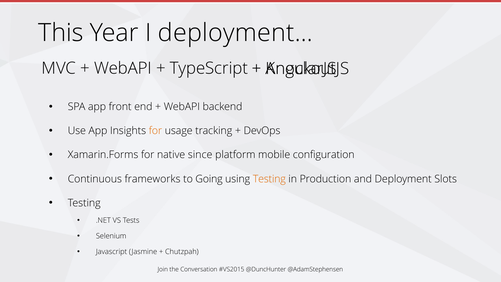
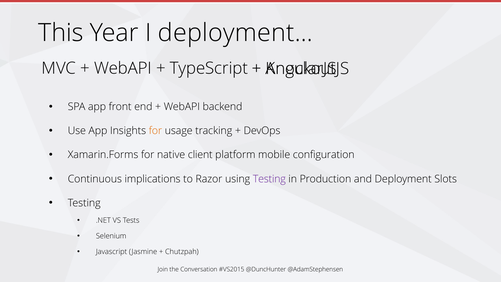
since: since -> client (200, 155)
frameworks: frameworks -> implications (153, 179)
Going: Going -> Razor (209, 179)
Testing colour: orange -> purple (269, 179)
